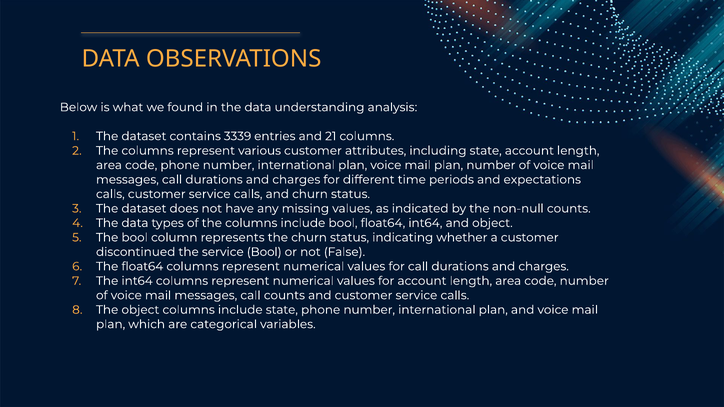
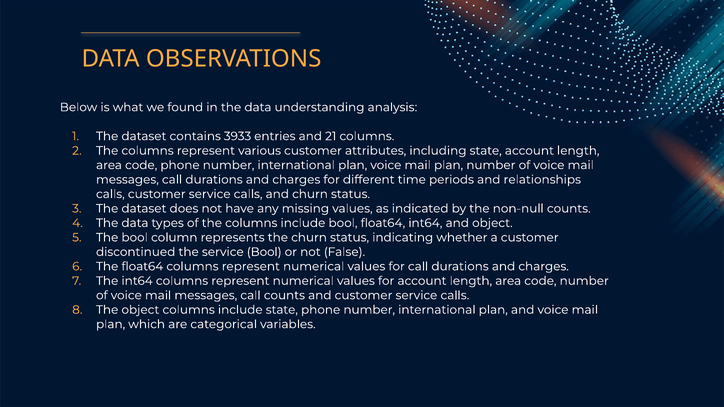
3339: 3339 -> 3933 (238, 136)
expectations: expectations -> relationships (542, 180)
